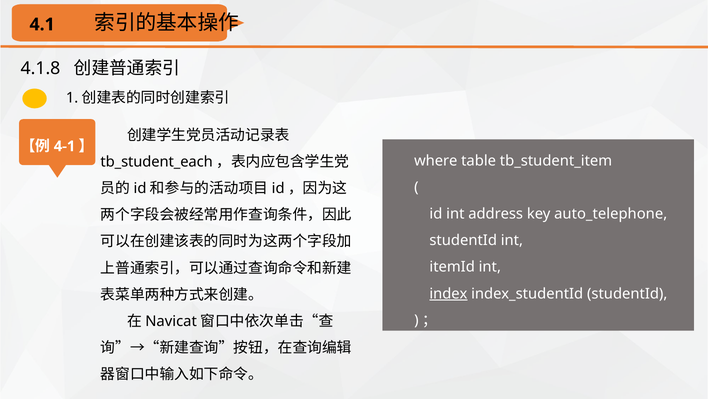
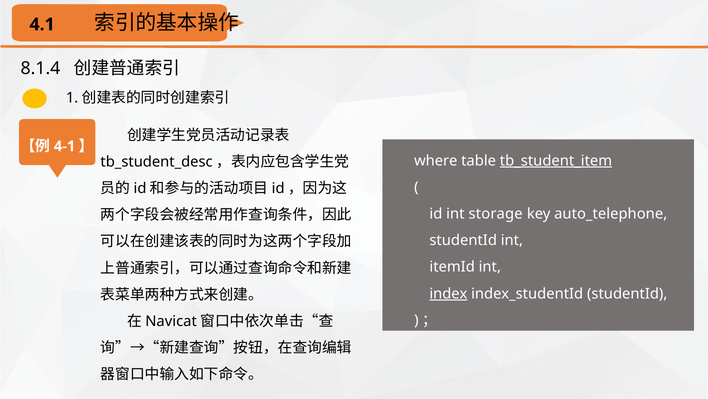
4.1.8: 4.1.8 -> 8.1.4 (40, 68)
tb_student_item underline: none -> present (556, 160)
tb_student_each: tb_student_each -> tb_student_desc (157, 162)
address: address -> storage (496, 214)
